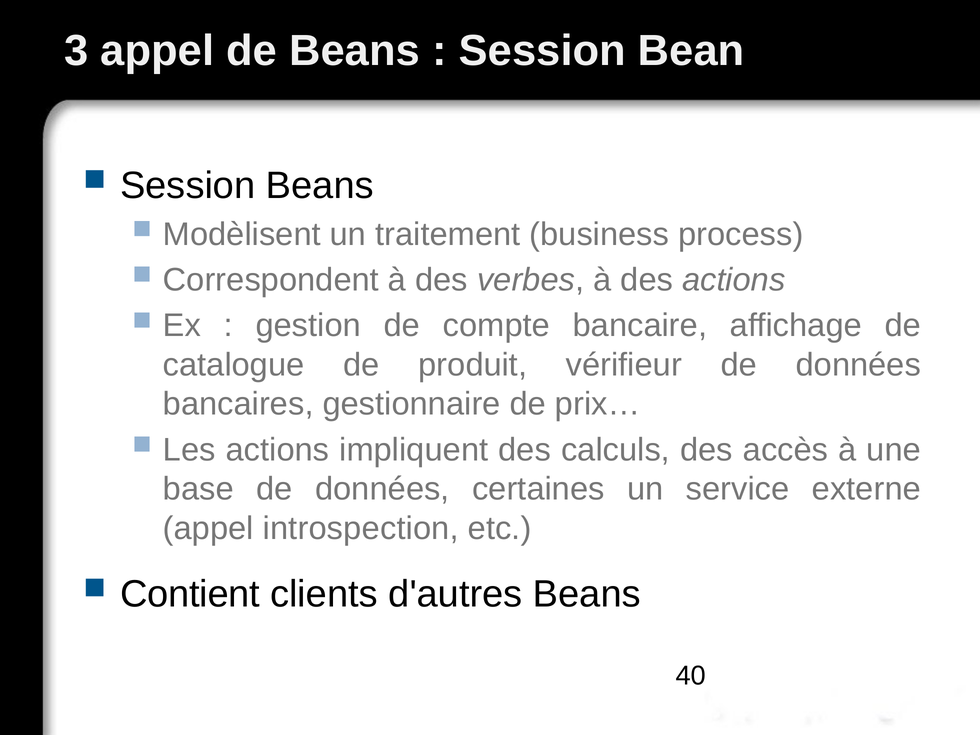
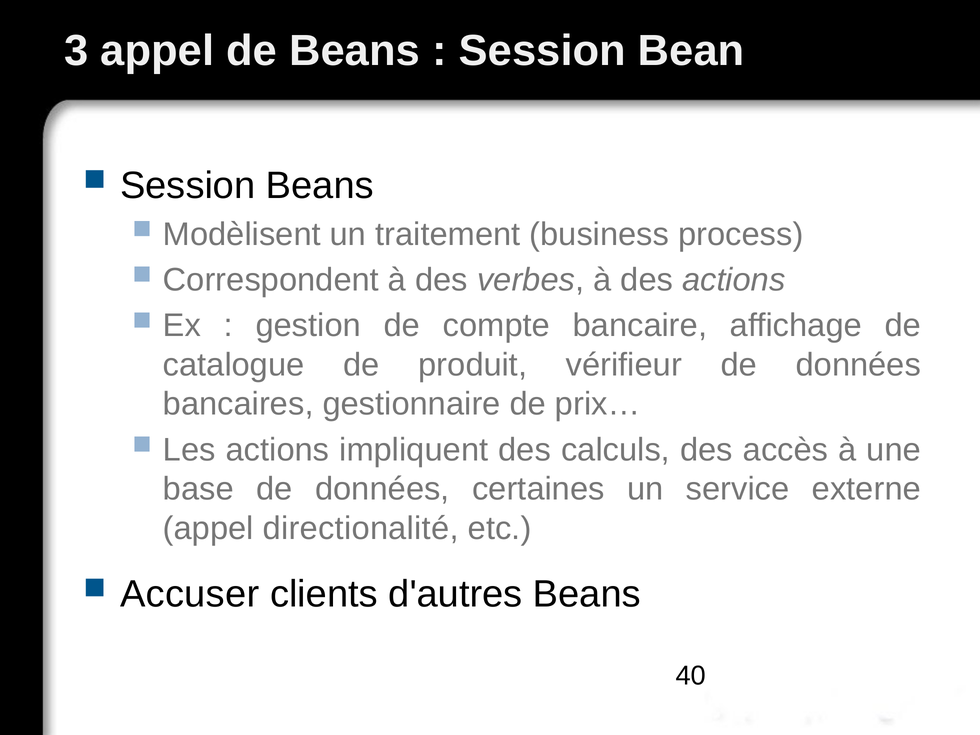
introspection: introspection -> directionalité (361, 528)
Contient: Contient -> Accuser (190, 594)
